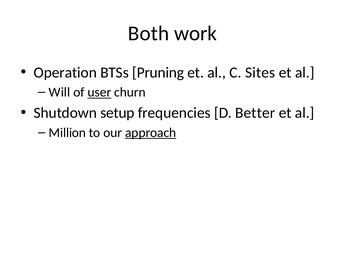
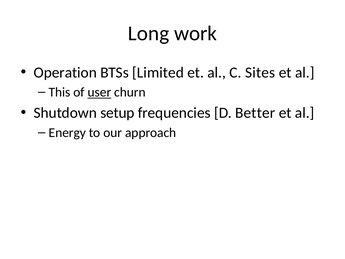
Both: Both -> Long (149, 33)
Pruning: Pruning -> Limited (158, 72)
Will: Will -> This (60, 92)
Million: Million -> Energy (67, 132)
approach underline: present -> none (151, 132)
